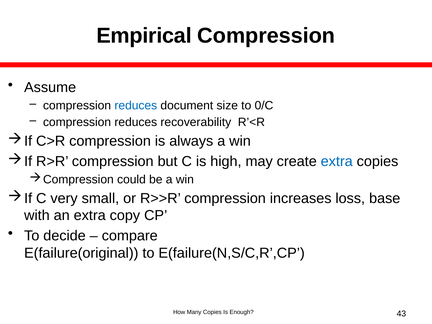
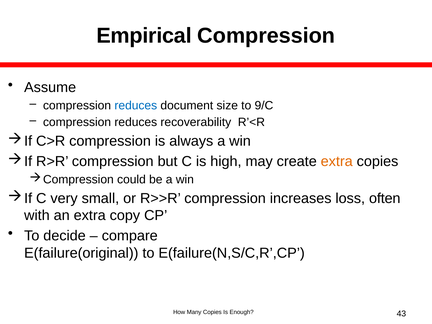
0/C: 0/C -> 9/C (264, 105)
extra colour: blue -> orange (337, 161)
base: base -> often (385, 198)
